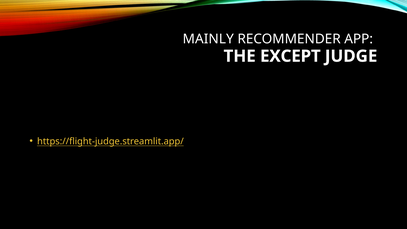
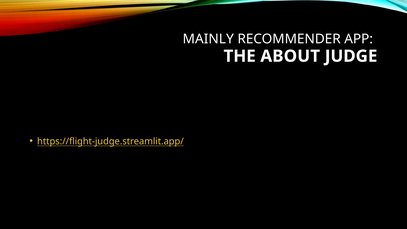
EXCEPT: EXCEPT -> ABOUT (290, 56)
